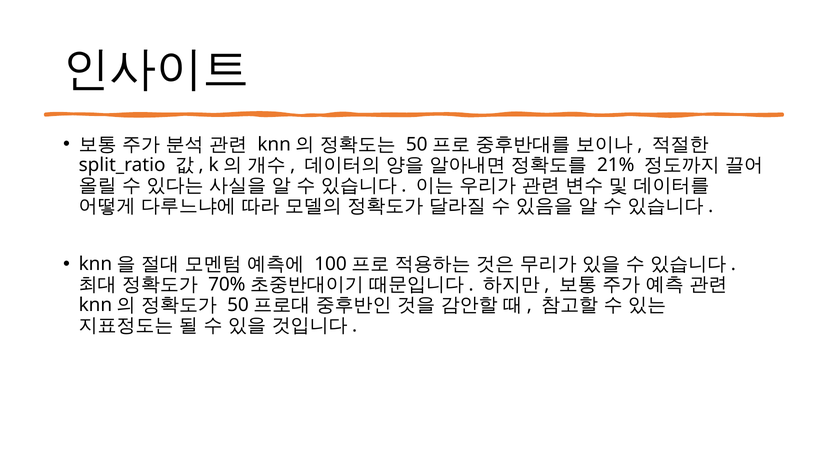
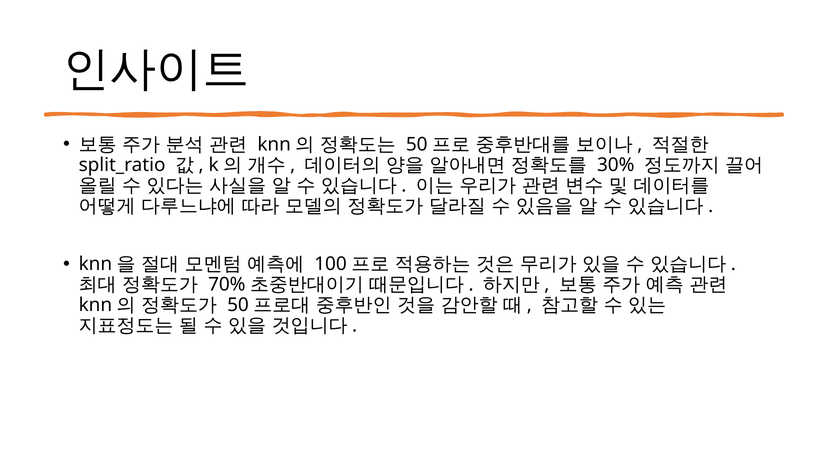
21%: 21% -> 30% (616, 165)
